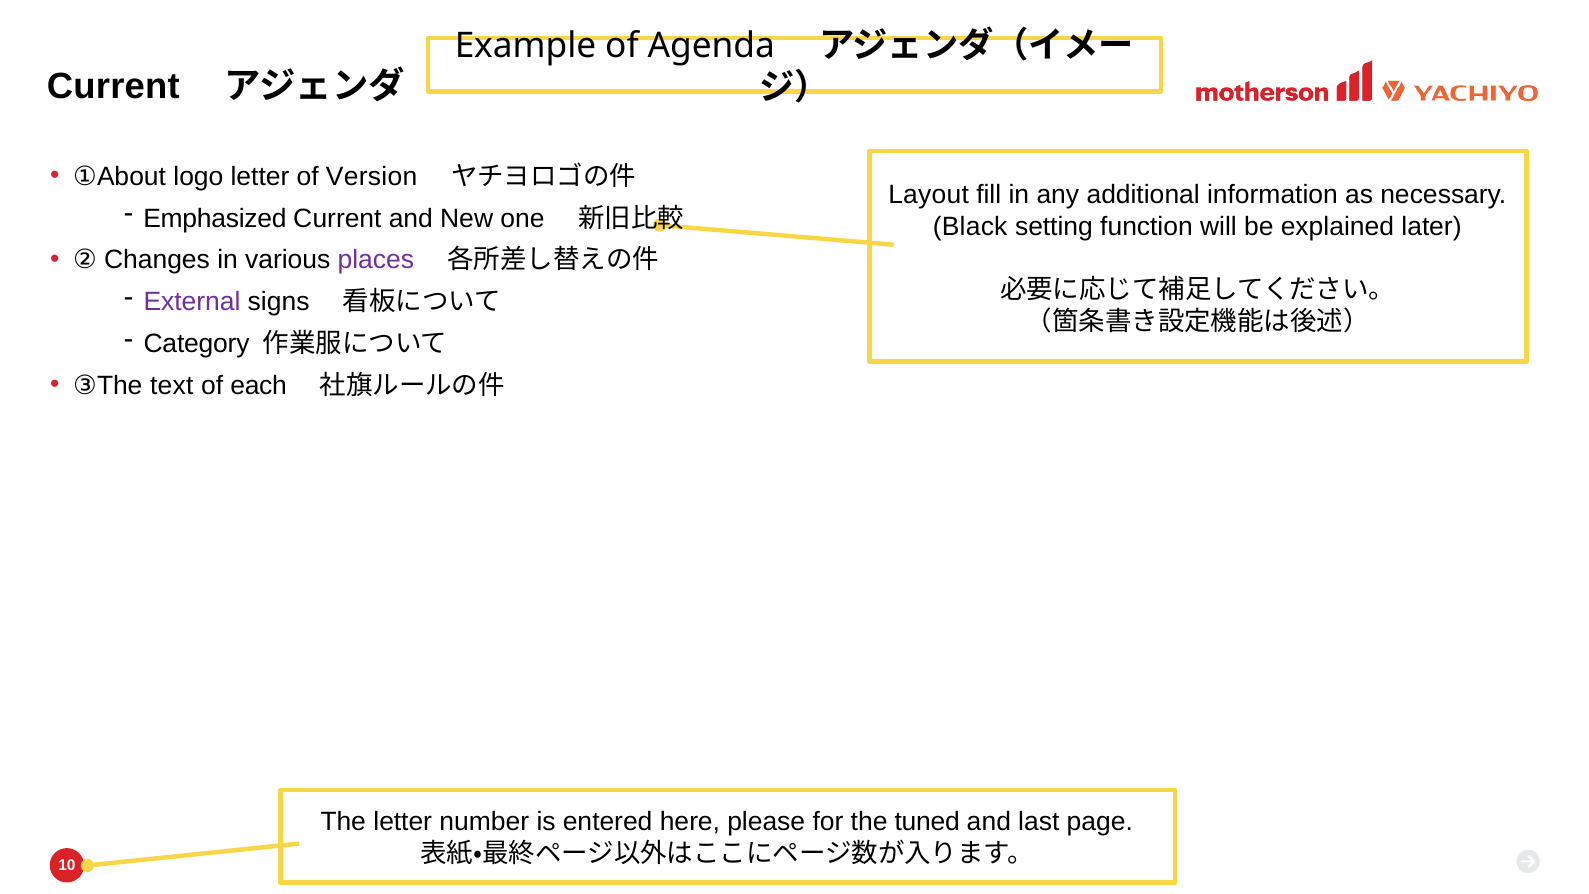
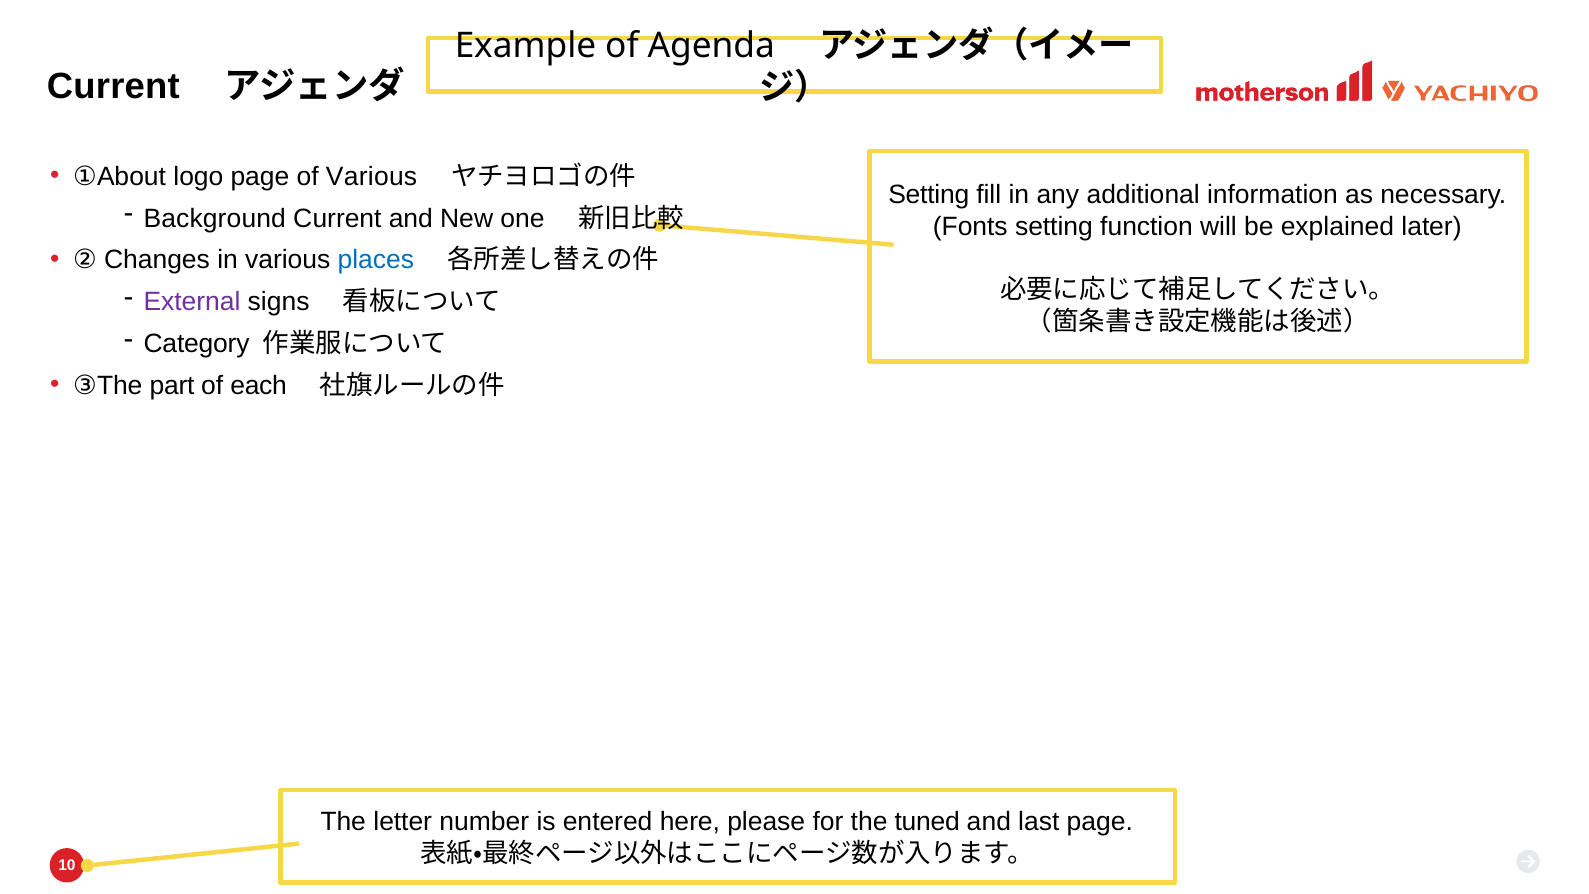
logo letter: letter -> page (260, 177)
of Version: Version -> Various (372, 177)
Layout: Layout -> Setting (929, 195)
Emphasized: Emphasized -> Background (215, 218)
Black: Black -> Fonts (970, 226)
places colour: purple -> blue (376, 260)
text: text -> part (172, 385)
